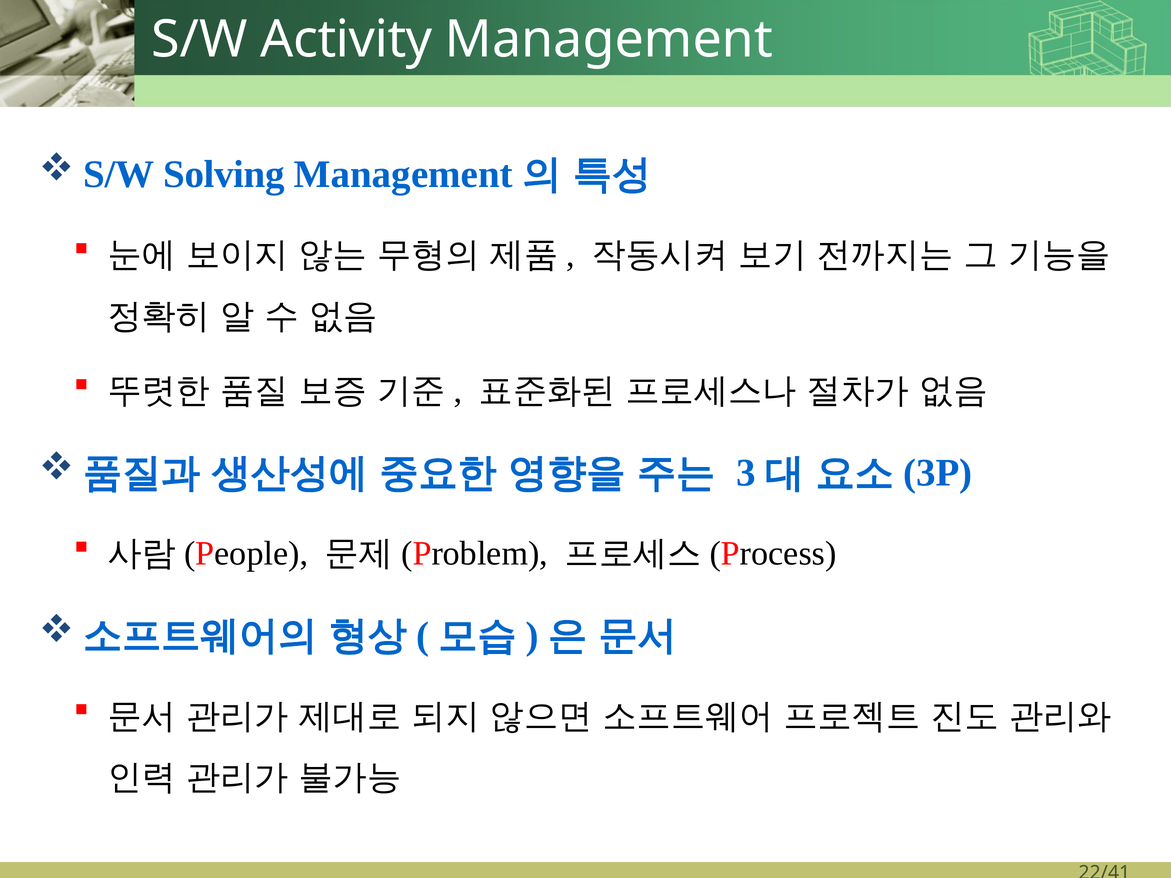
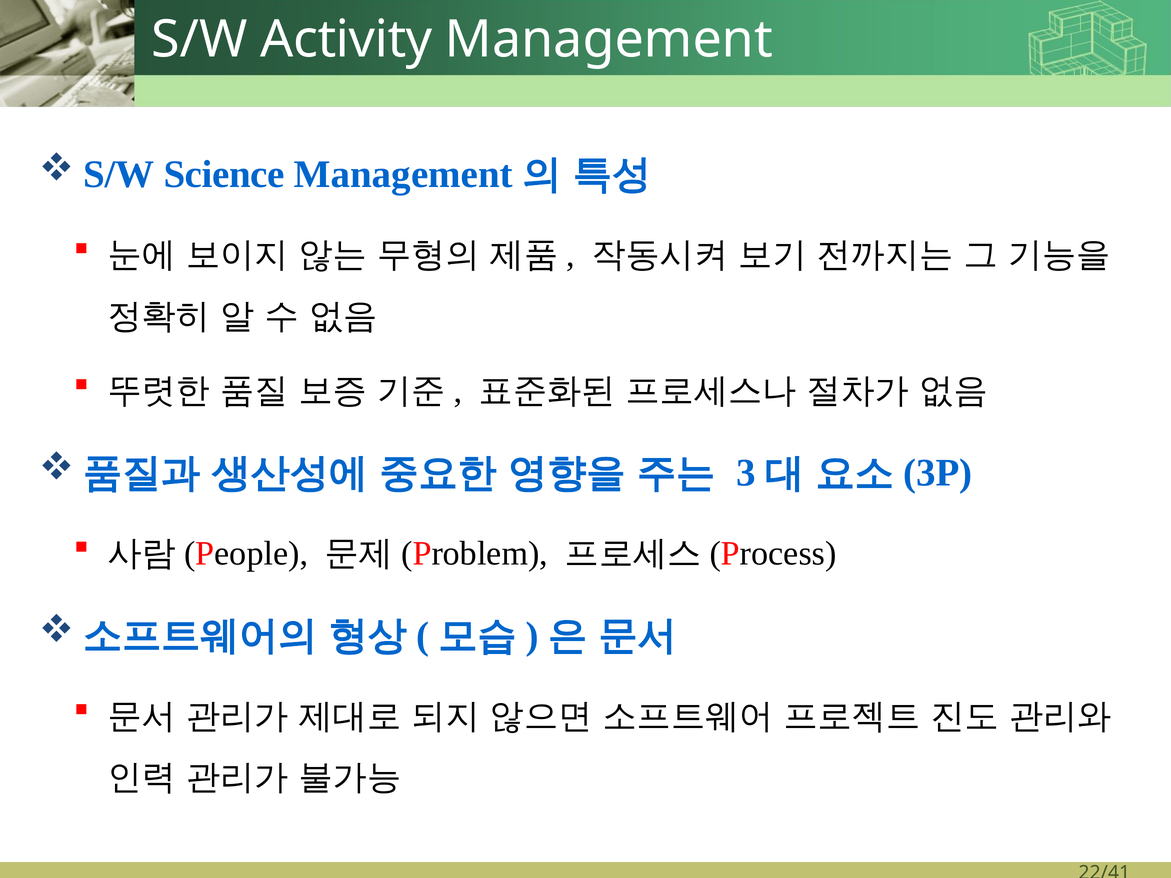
Solving: Solving -> Science (224, 174)
